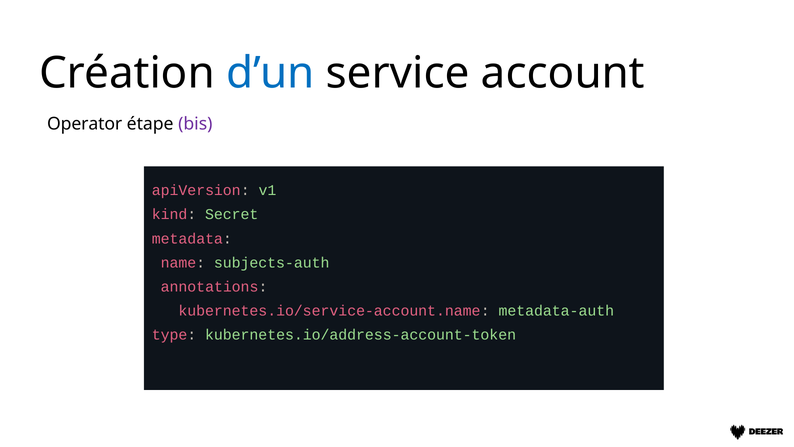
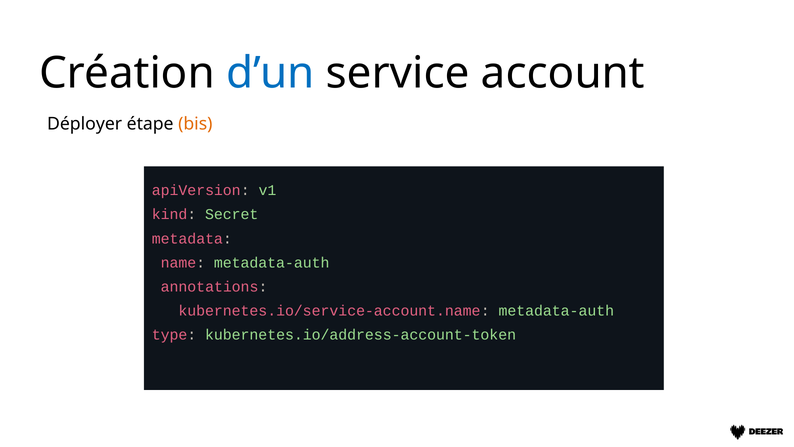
Operator: Operator -> Déployer (85, 124)
bis colour: purple -> orange (195, 124)
name subjects-auth: subjects-auth -> metadata-auth (272, 263)
